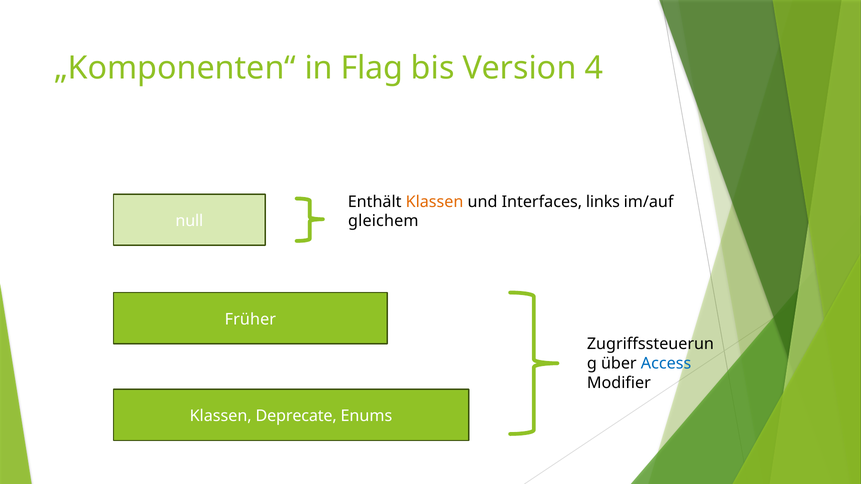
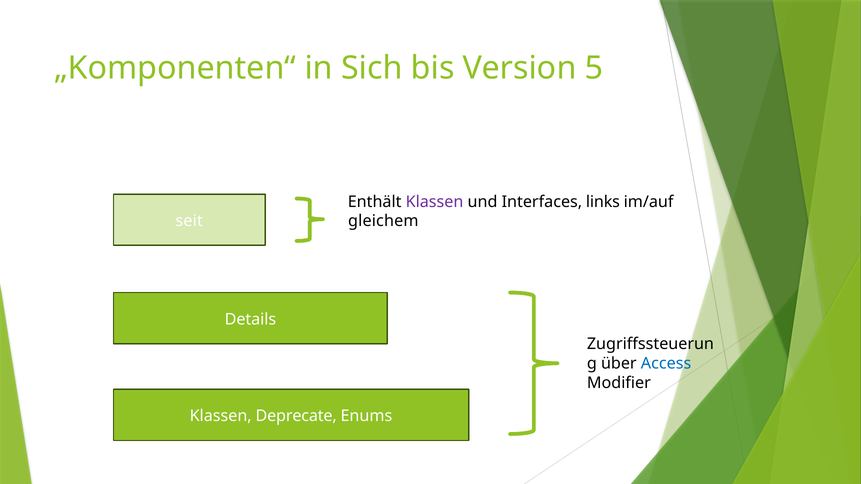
Flag: Flag -> Sich (372, 68)
4: 4 -> 5 (594, 68)
Klassen colour: orange -> purple (435, 202)
null: null -> seit (189, 221)
Früher: Früher -> Details (250, 319)
